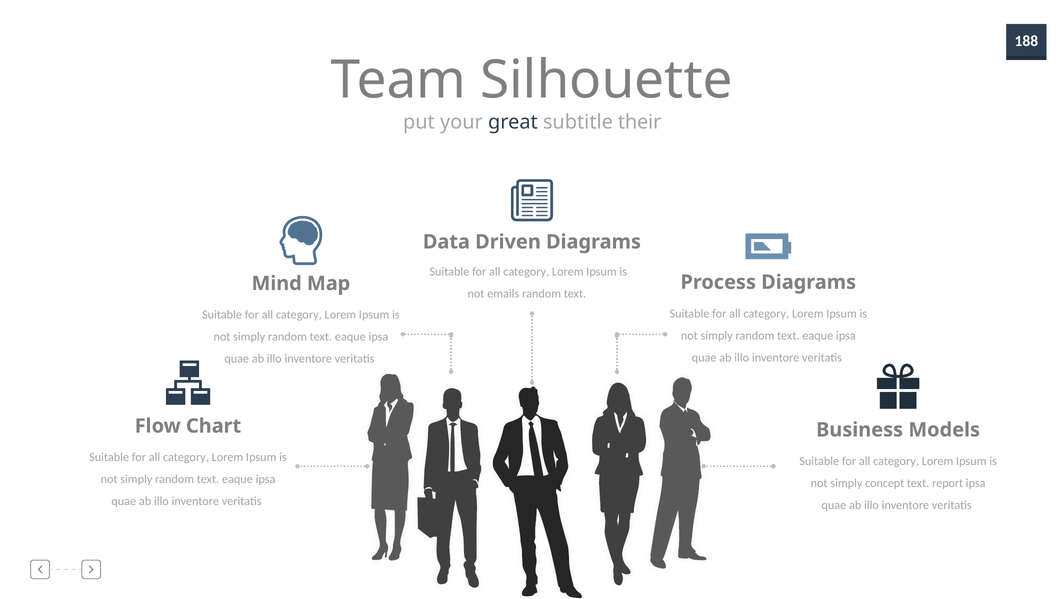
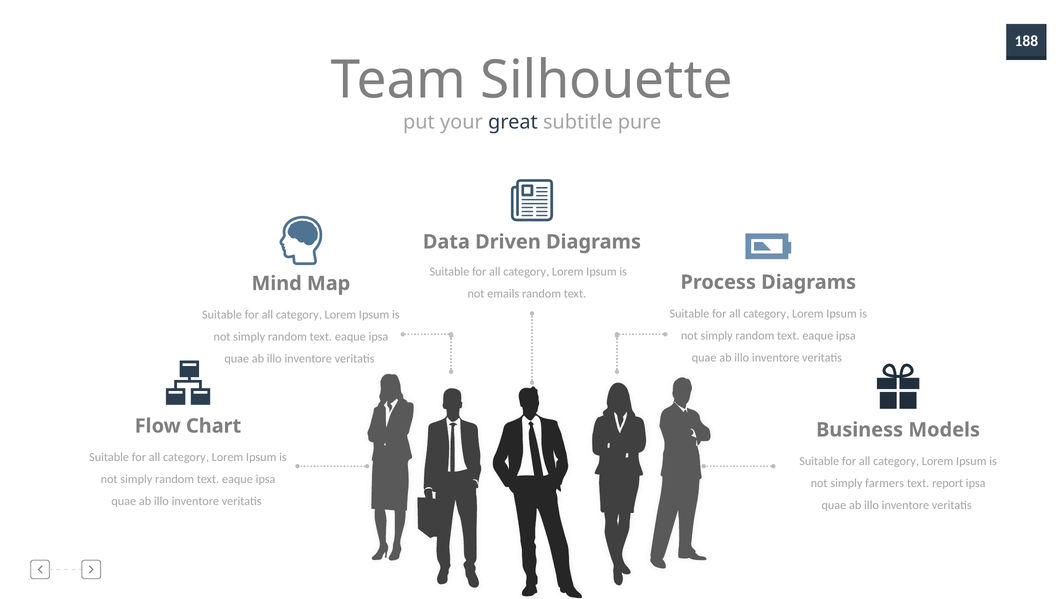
their: their -> pure (640, 122)
concept: concept -> farmers (885, 483)
